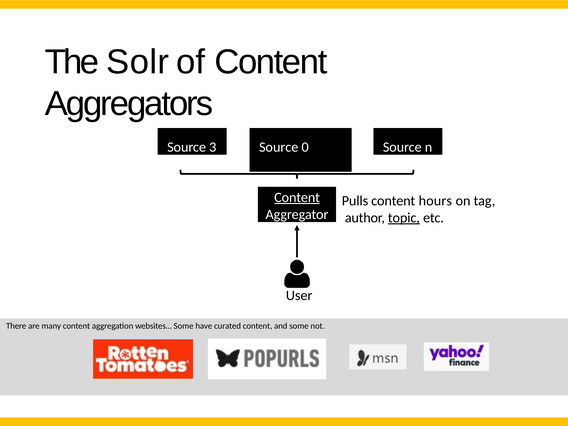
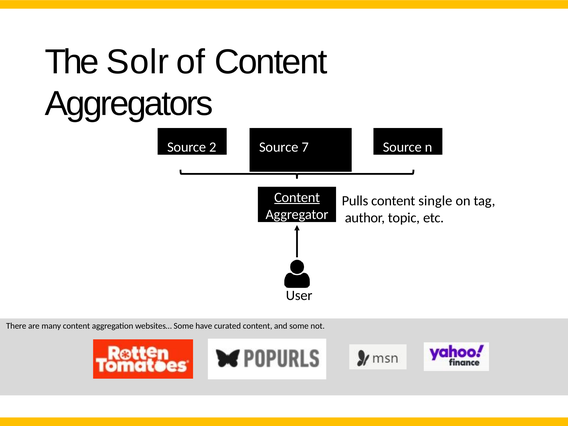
3: 3 -> 2 (213, 147)
0: 0 -> 7 (305, 147)
hours: hours -> single (435, 201)
topic underline: present -> none (404, 218)
